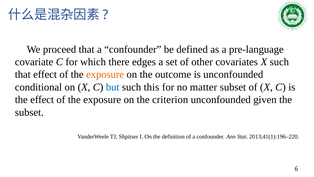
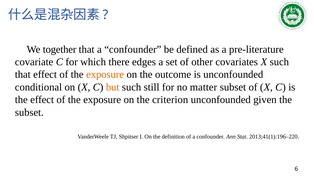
proceed: proceed -> together (60, 49)
pre-language: pre-language -> pre-literature (256, 49)
but colour: blue -> orange (113, 87)
this: this -> still (152, 87)
